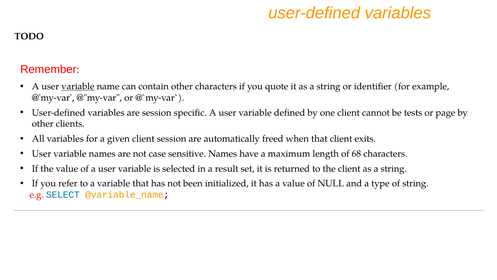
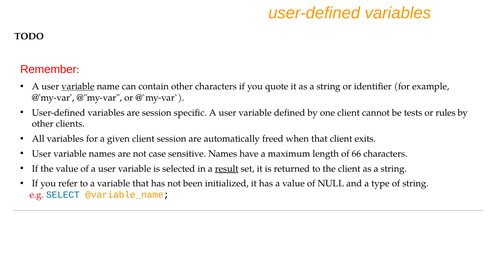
page: page -> rules (446, 112)
68: 68 -> 66 (356, 153)
result underline: none -> present (227, 168)
